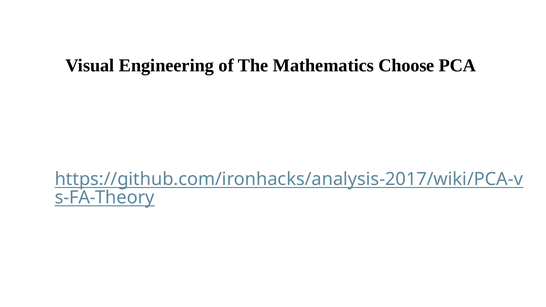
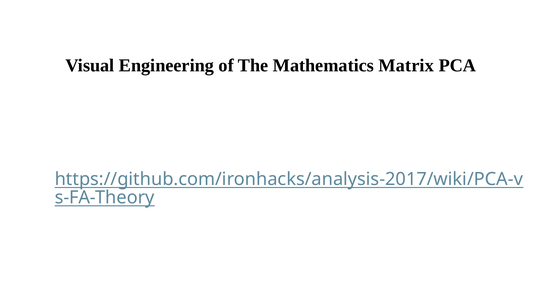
Choose: Choose -> Matrix (406, 66)
